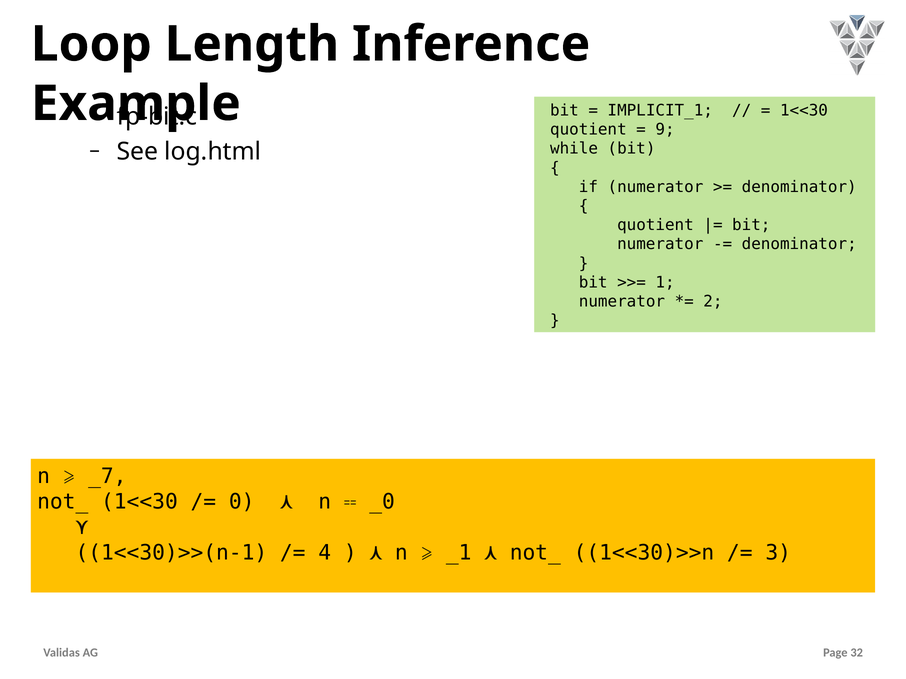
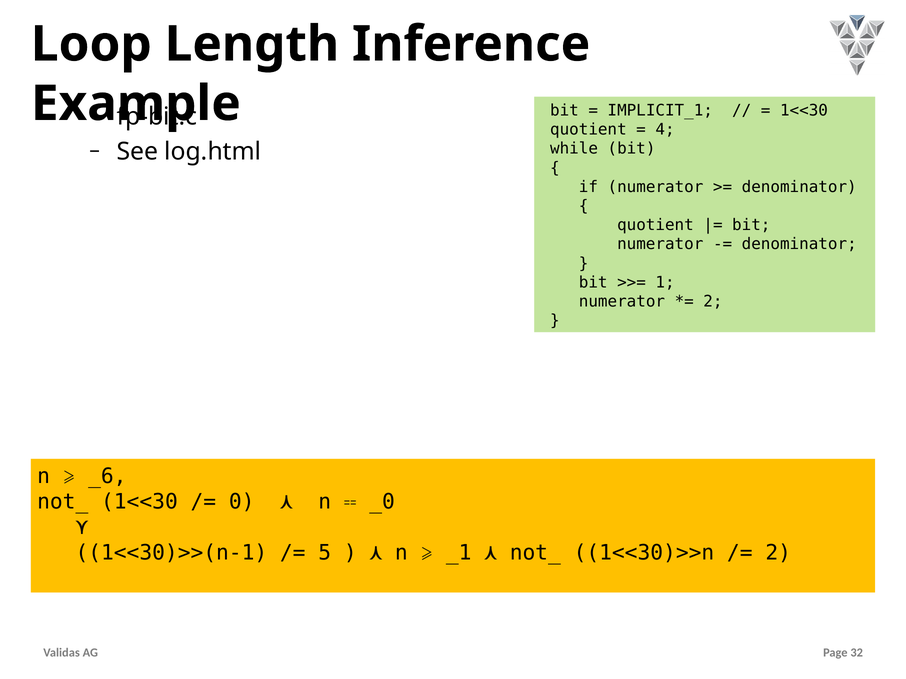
9: 9 -> 4 (665, 130)
_7: _7 -> _6 (107, 477)
4: 4 -> 5 (325, 553)
3: 3 -> 2 (778, 553)
